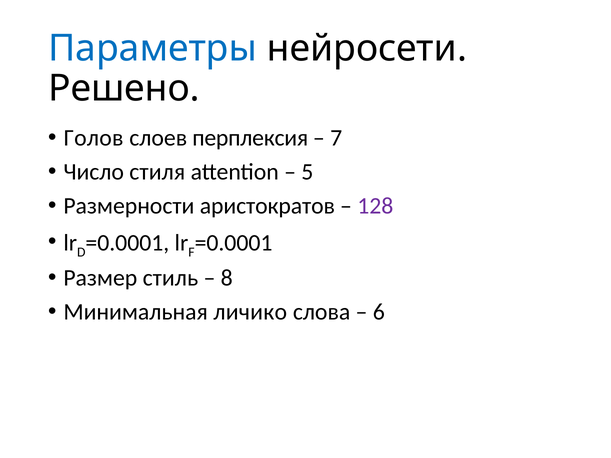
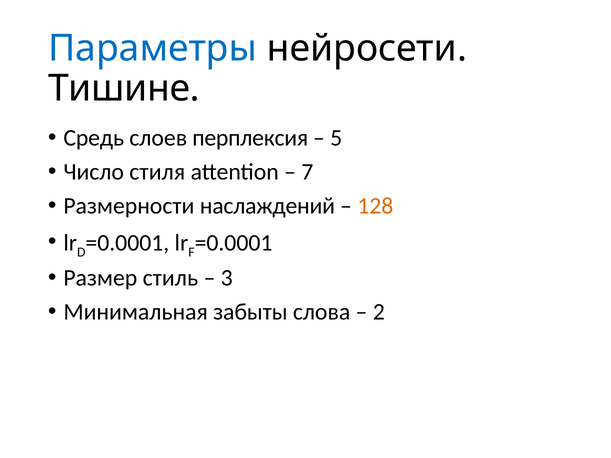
Решено: Решено -> Тишине (124, 89)
Голов: Голов -> Средь (94, 138)
7: 7 -> 5 (336, 138)
5: 5 -> 7 (307, 172)
аристократов: аристократов -> наслаждений (267, 206)
128 colour: purple -> orange (375, 206)
8: 8 -> 3 (227, 278)
личико: личико -> забыты (250, 312)
6: 6 -> 2 (379, 312)
